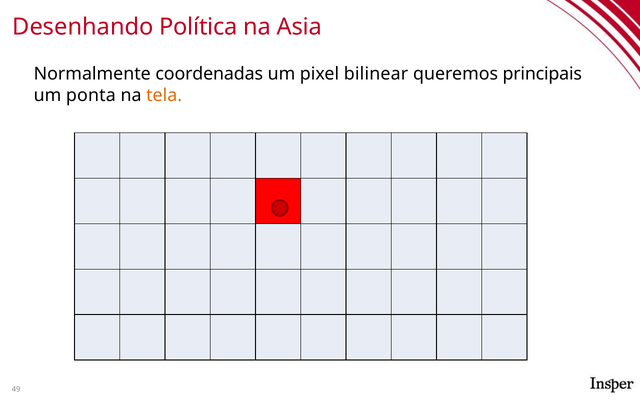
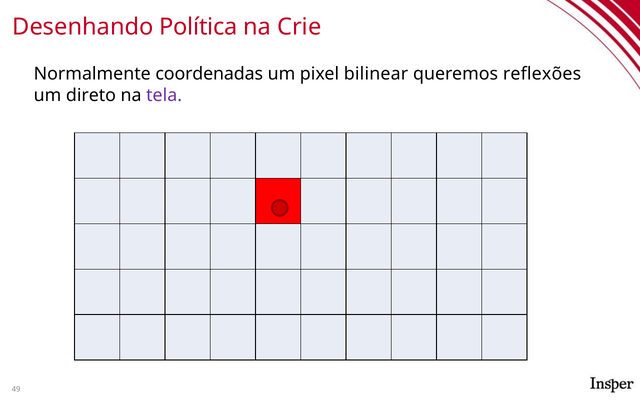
Asia: Asia -> Crie (299, 27)
principais: principais -> reflexões (542, 74)
ponta: ponta -> direto (91, 95)
tela colour: orange -> purple (164, 95)
